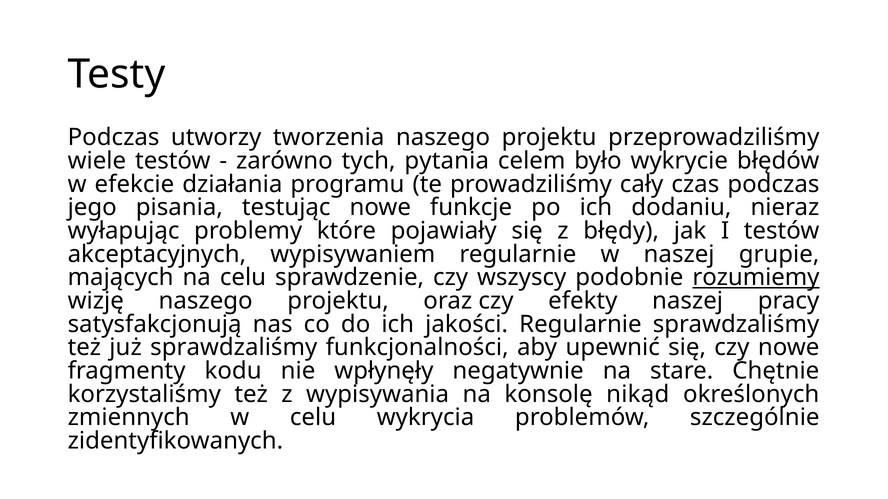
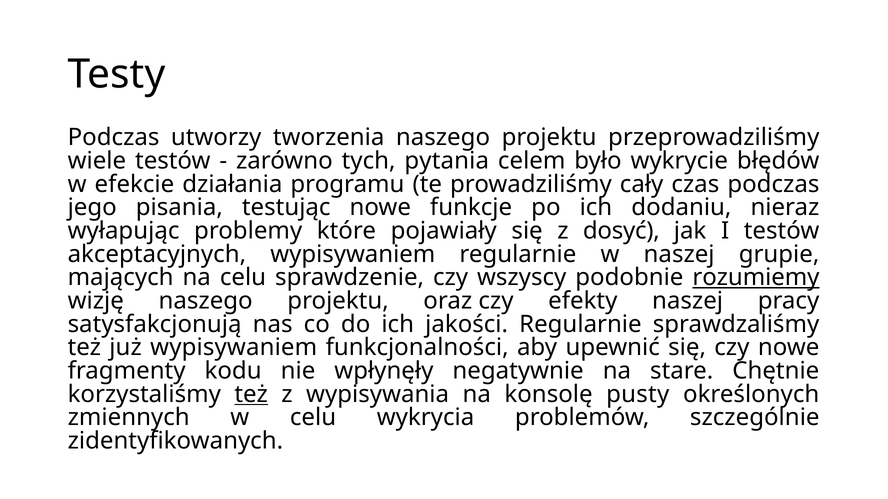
błędy: błędy -> dosyć (621, 231)
już sprawdzaliśmy: sprawdzaliśmy -> wypisywaniem (234, 348)
też underline: none -> present (251, 395)
nikąd: nikąd -> pusty (638, 395)
